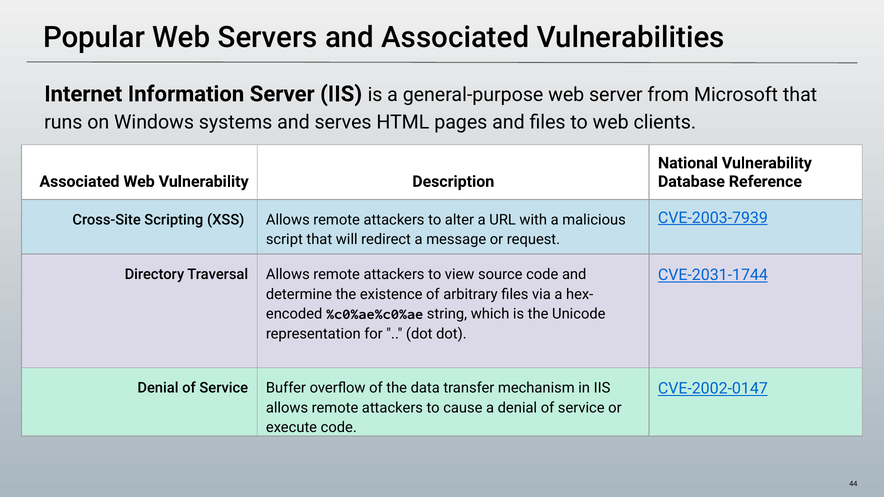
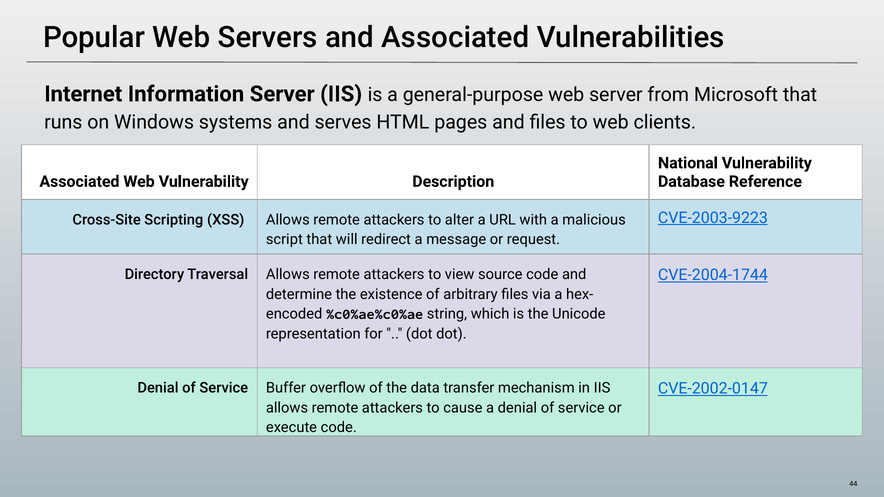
CVE-2003-7939: CVE-2003-7939 -> CVE-2003-9223 (713, 218)
CVE-2031-1744: CVE-2031-1744 -> CVE-2004-1744 (713, 275)
